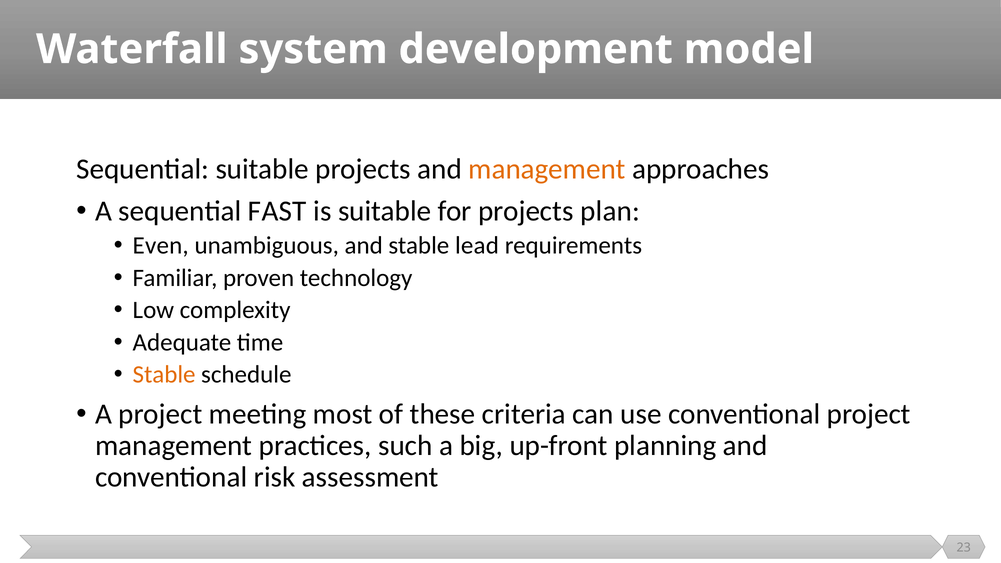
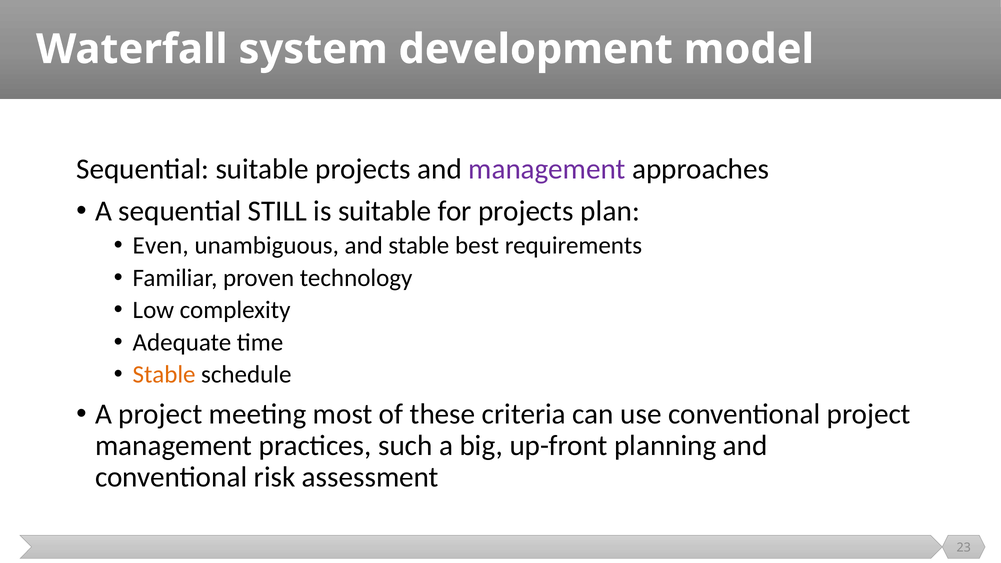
management colour: orange -> purple (547, 169)
FAST: FAST -> STILL (277, 211)
lead: lead -> best (477, 246)
